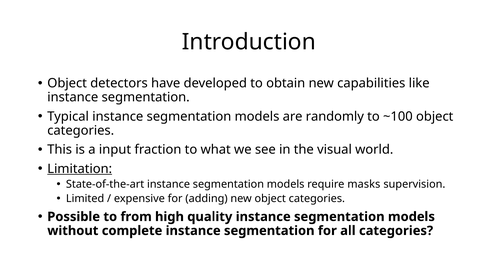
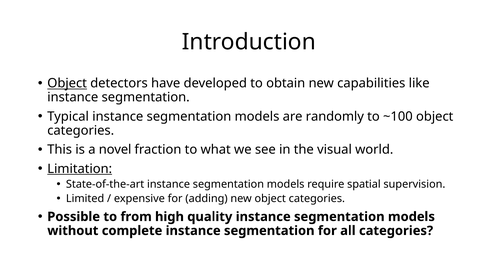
Object underline: none -> present (67, 83)
input: input -> novel (115, 150)
masks: masks -> spatial (364, 184)
